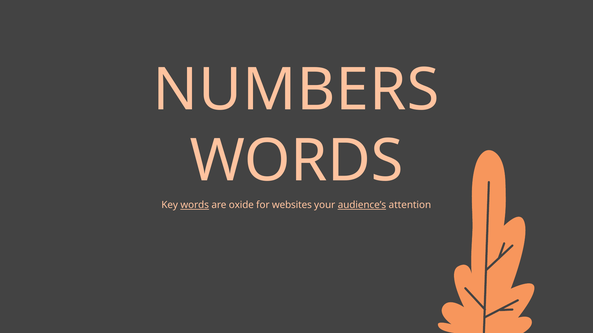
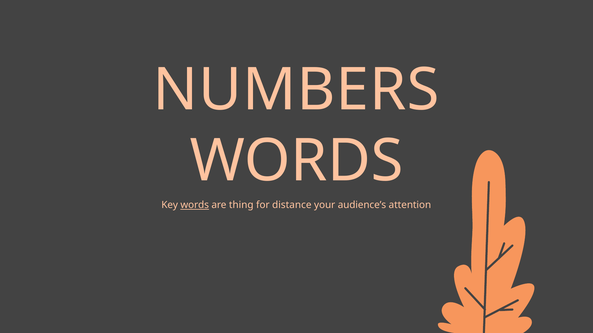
oxide: oxide -> thing (241, 205)
websites: websites -> distance (292, 205)
audience’s underline: present -> none (362, 205)
